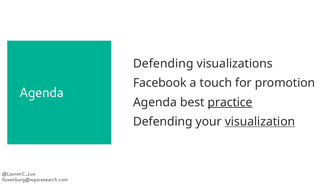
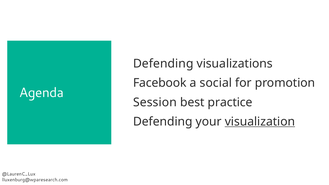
touch: touch -> social (216, 83)
Agenda: Agenda -> Session (155, 102)
practice underline: present -> none (230, 102)
